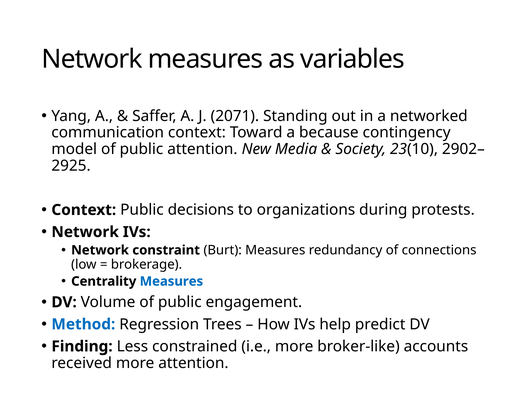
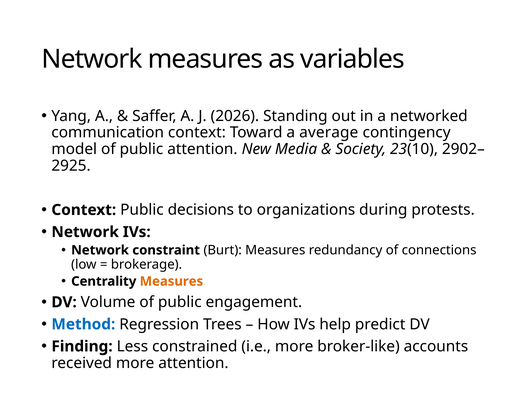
2071: 2071 -> 2026 (235, 116)
because: because -> average (329, 133)
Measures colour: blue -> orange (171, 282)
